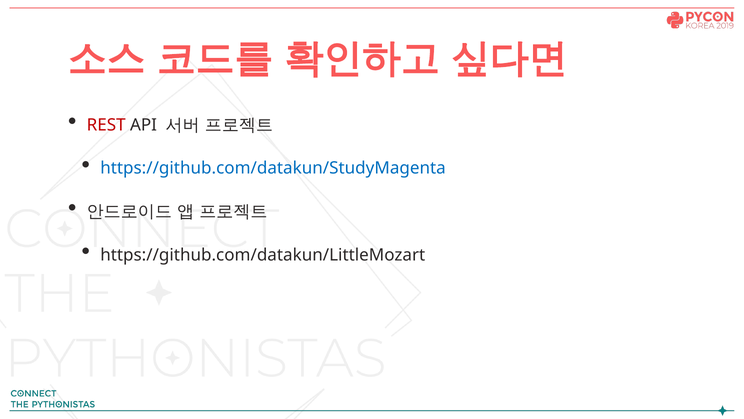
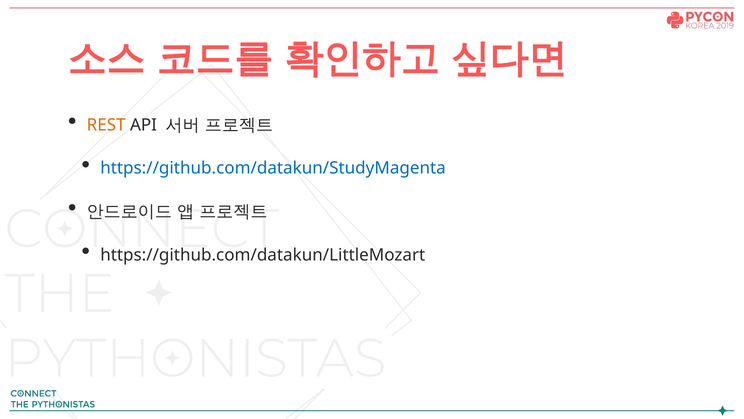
REST colour: red -> orange (106, 125)
